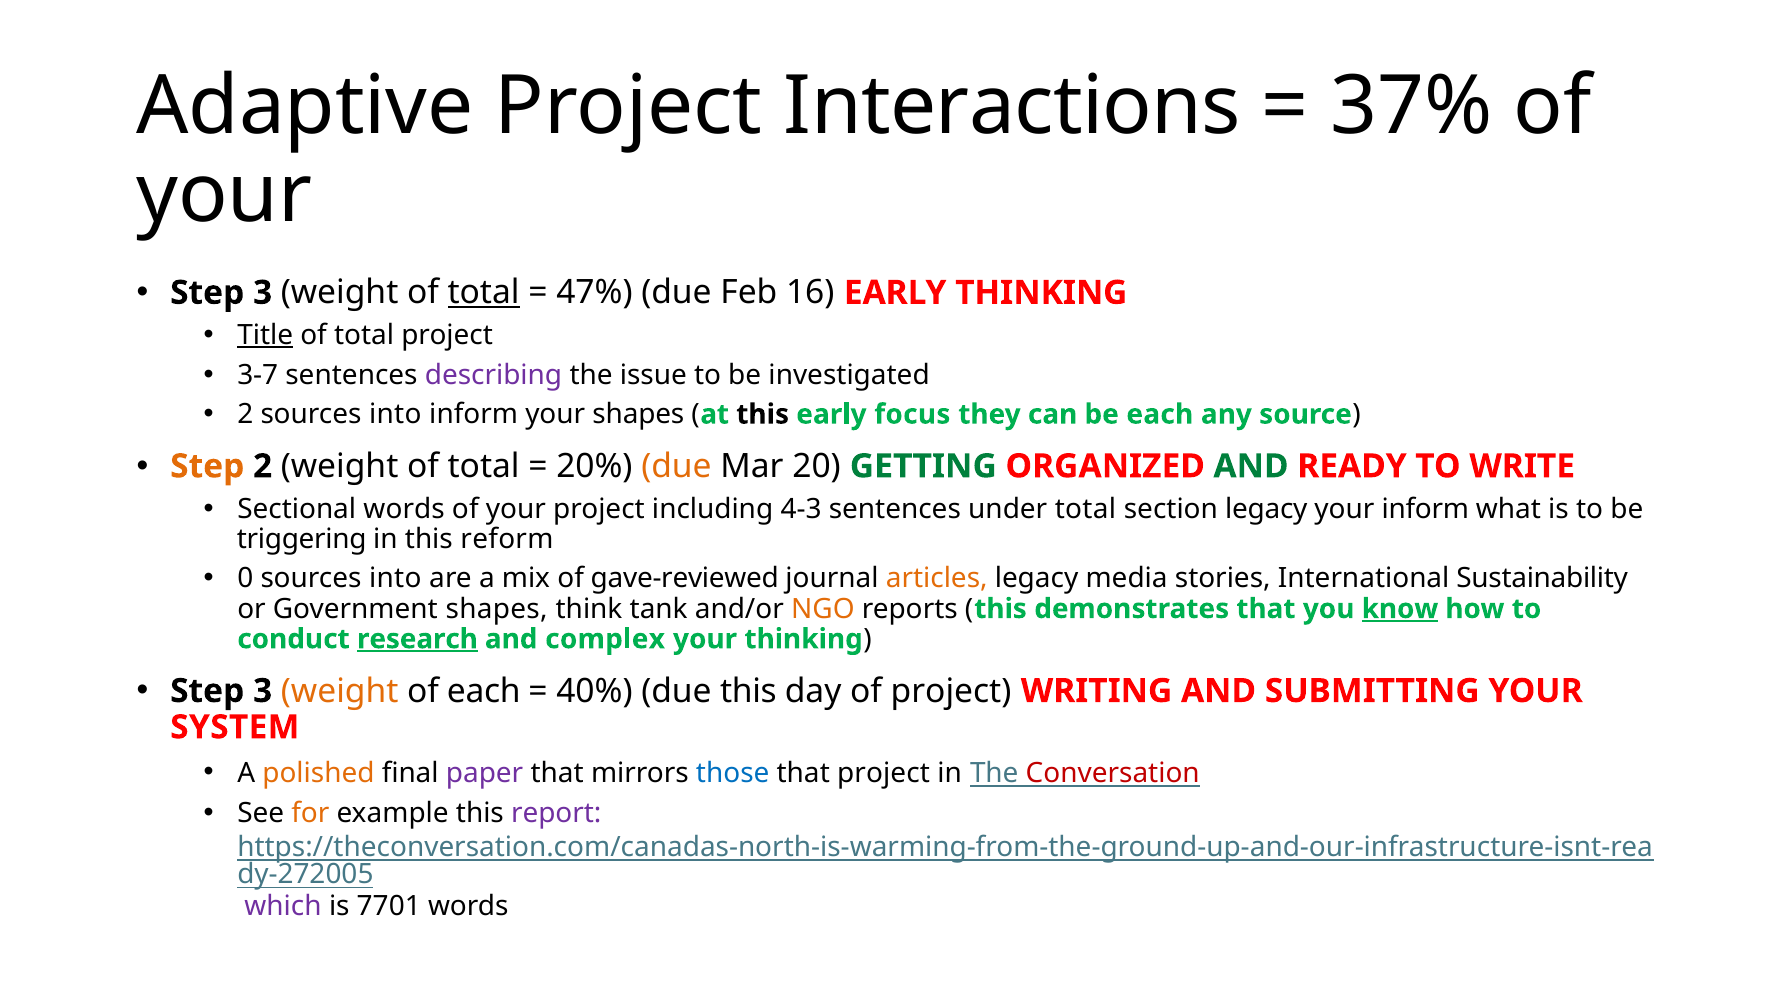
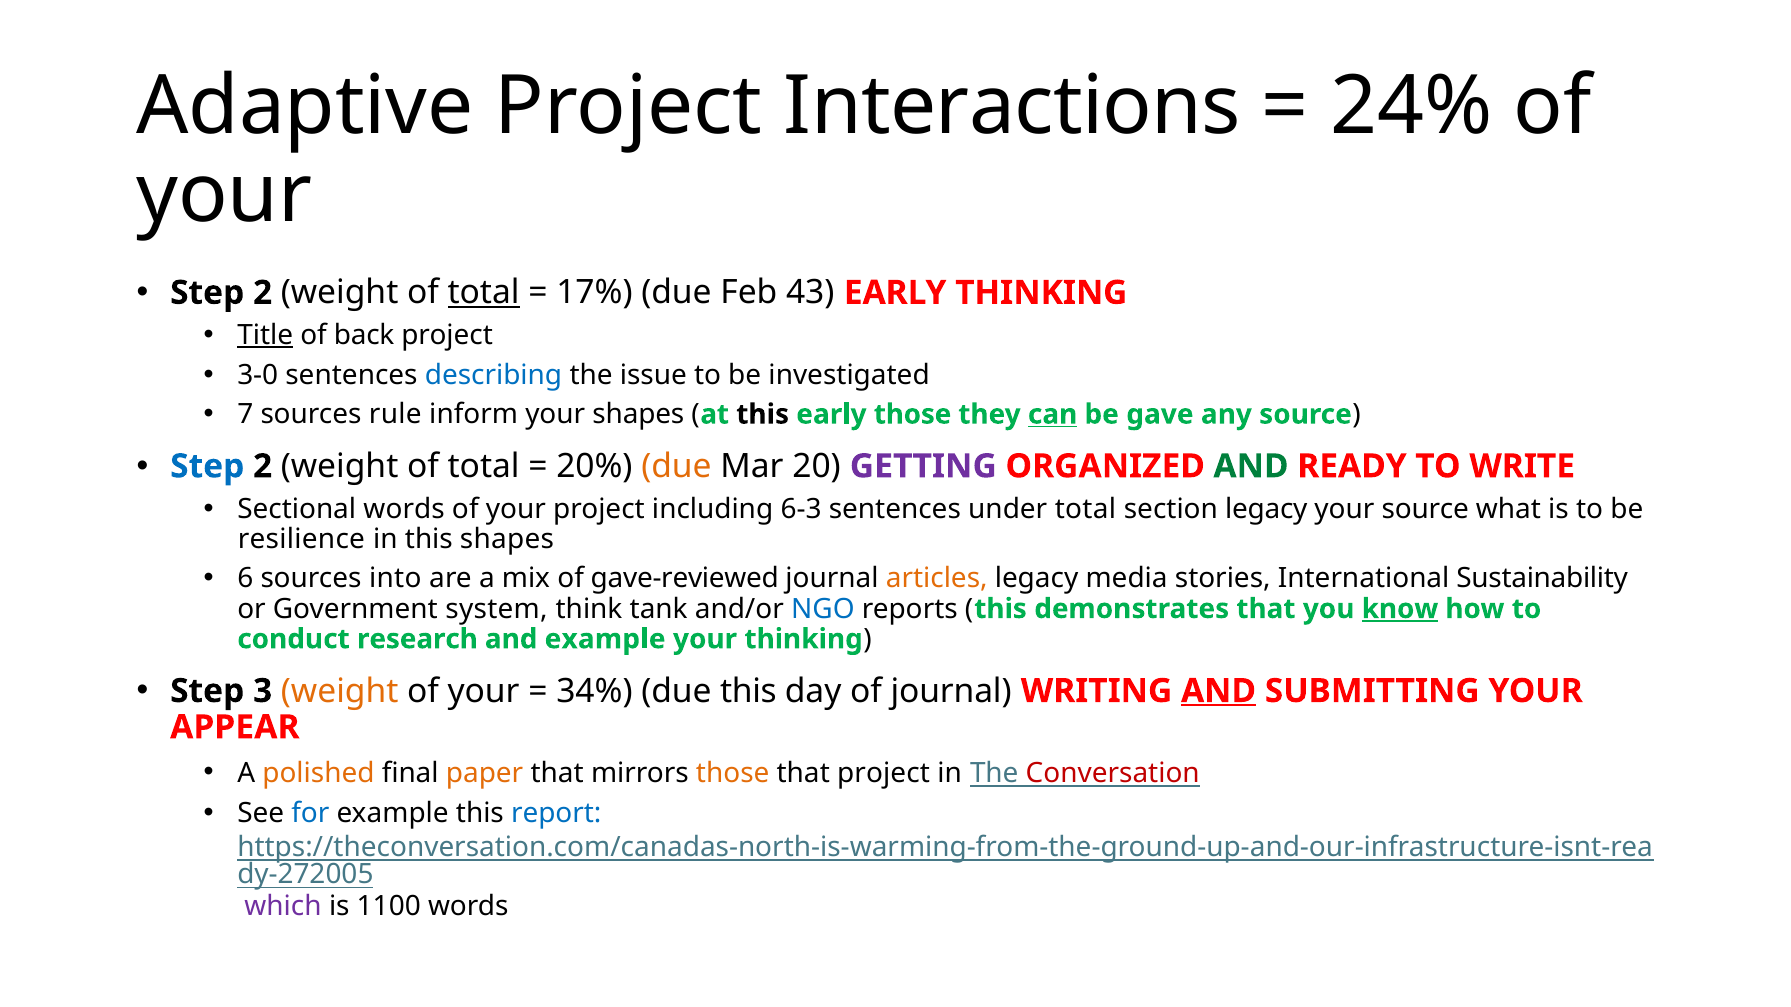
37%: 37% -> 24% (1411, 106)
3: 3 -> 2 (263, 293)
47%: 47% -> 17% (594, 293)
16: 16 -> 43 (810, 293)
total: total -> back (364, 335)
3-7: 3-7 -> 3-0 (258, 375)
describing colour: purple -> blue (494, 375)
2: 2 -> 7 (245, 415)
into: into -> rule (395, 415)
early focus: focus -> those (913, 415)
can underline: none -> present (1053, 415)
be each: each -> gave (1160, 415)
Step colour: orange -> blue (207, 466)
GETTING colour: green -> purple (923, 466)
4-3: 4-3 -> 6-3 (801, 509)
your inform: inform -> source (1425, 509)
triggering: triggering -> resilience (301, 539)
this reform: reform -> shapes (507, 539)
0: 0 -> 6 (245, 579)
Government shapes: shapes -> system (497, 609)
NGO colour: orange -> blue (823, 609)
research underline: present -> none (417, 639)
and complex: complex -> example (605, 639)
each: each -> your (484, 691)
40%: 40% -> 34% (594, 691)
of project: project -> journal (951, 691)
AND underline: none -> present (1219, 691)
SYSTEM: SYSTEM -> APPEAR (235, 728)
paper colour: purple -> orange (485, 773)
those colour: blue -> orange (733, 773)
for colour: orange -> blue (310, 814)
report colour: purple -> blue (556, 814)
7701: 7701 -> 1100 (389, 906)
